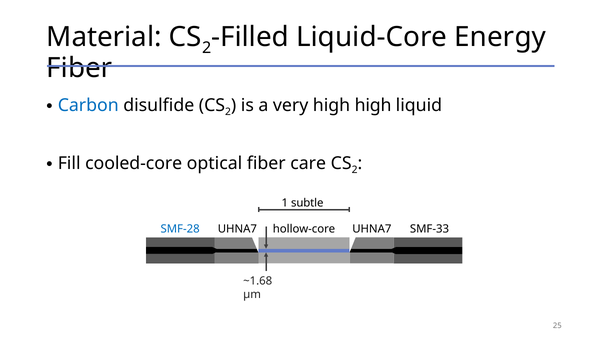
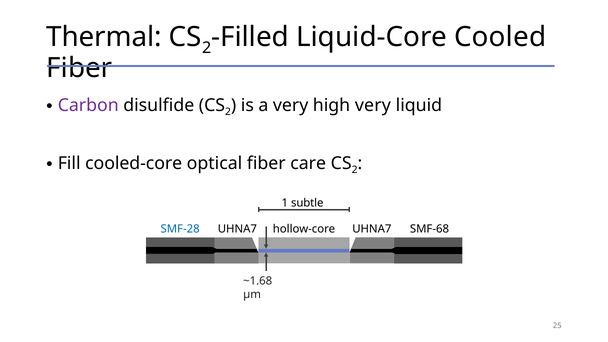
Material: Material -> Thermal (104, 37)
Energy: Energy -> Cooled (500, 37)
Carbon colour: blue -> purple (88, 105)
high high: high -> very (373, 105)
SMF-33: SMF-33 -> SMF-68 (429, 229)
